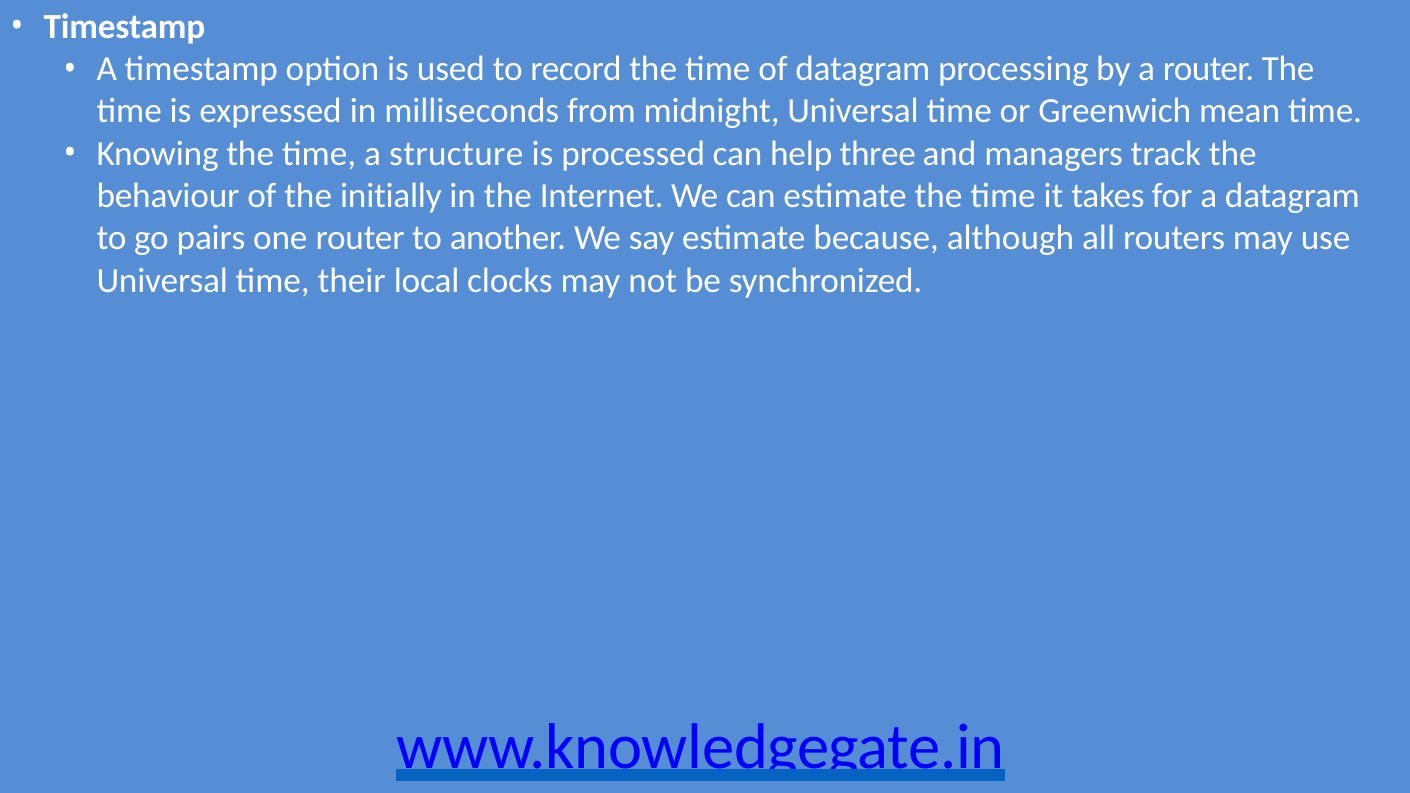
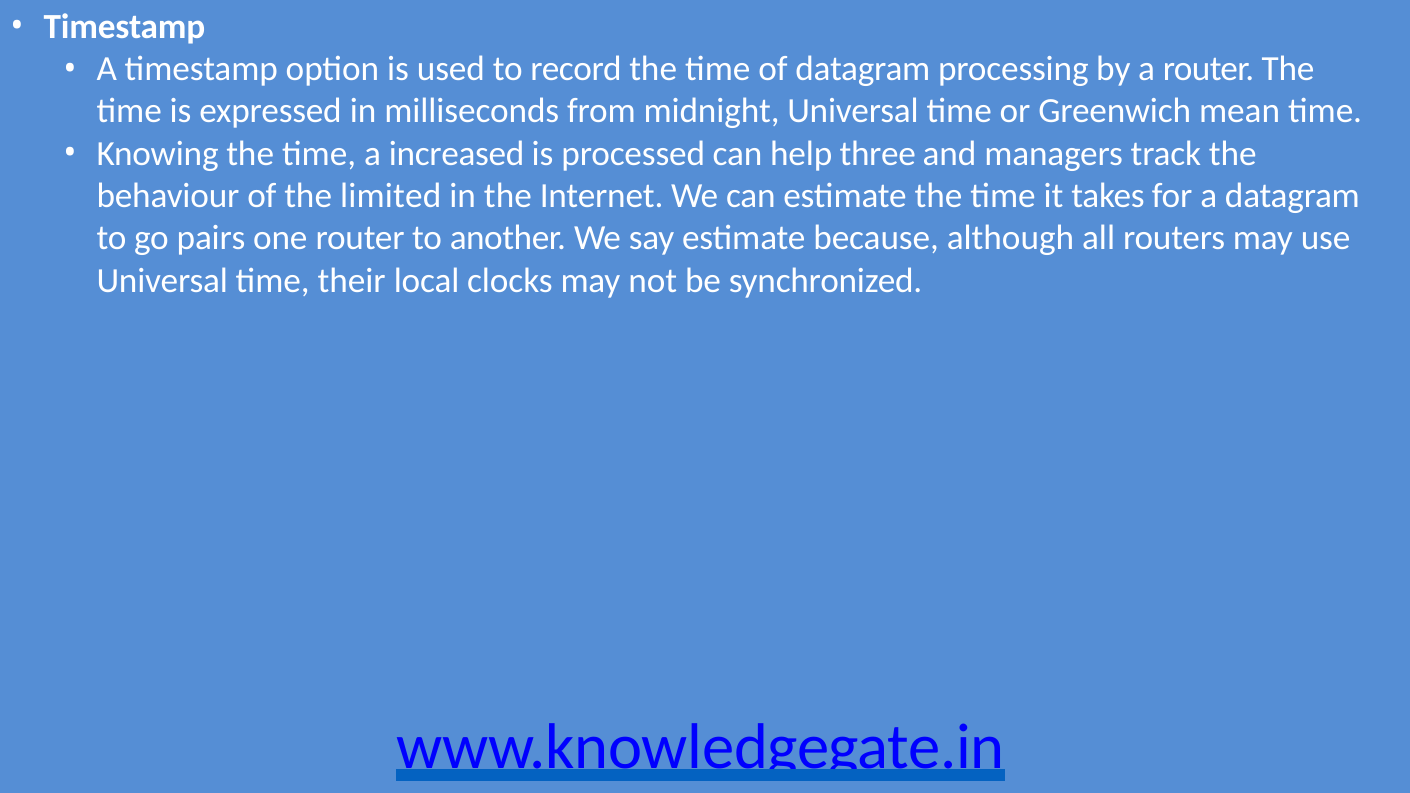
structure: structure -> increased (457, 154)
initially: initially -> limited (391, 196)
